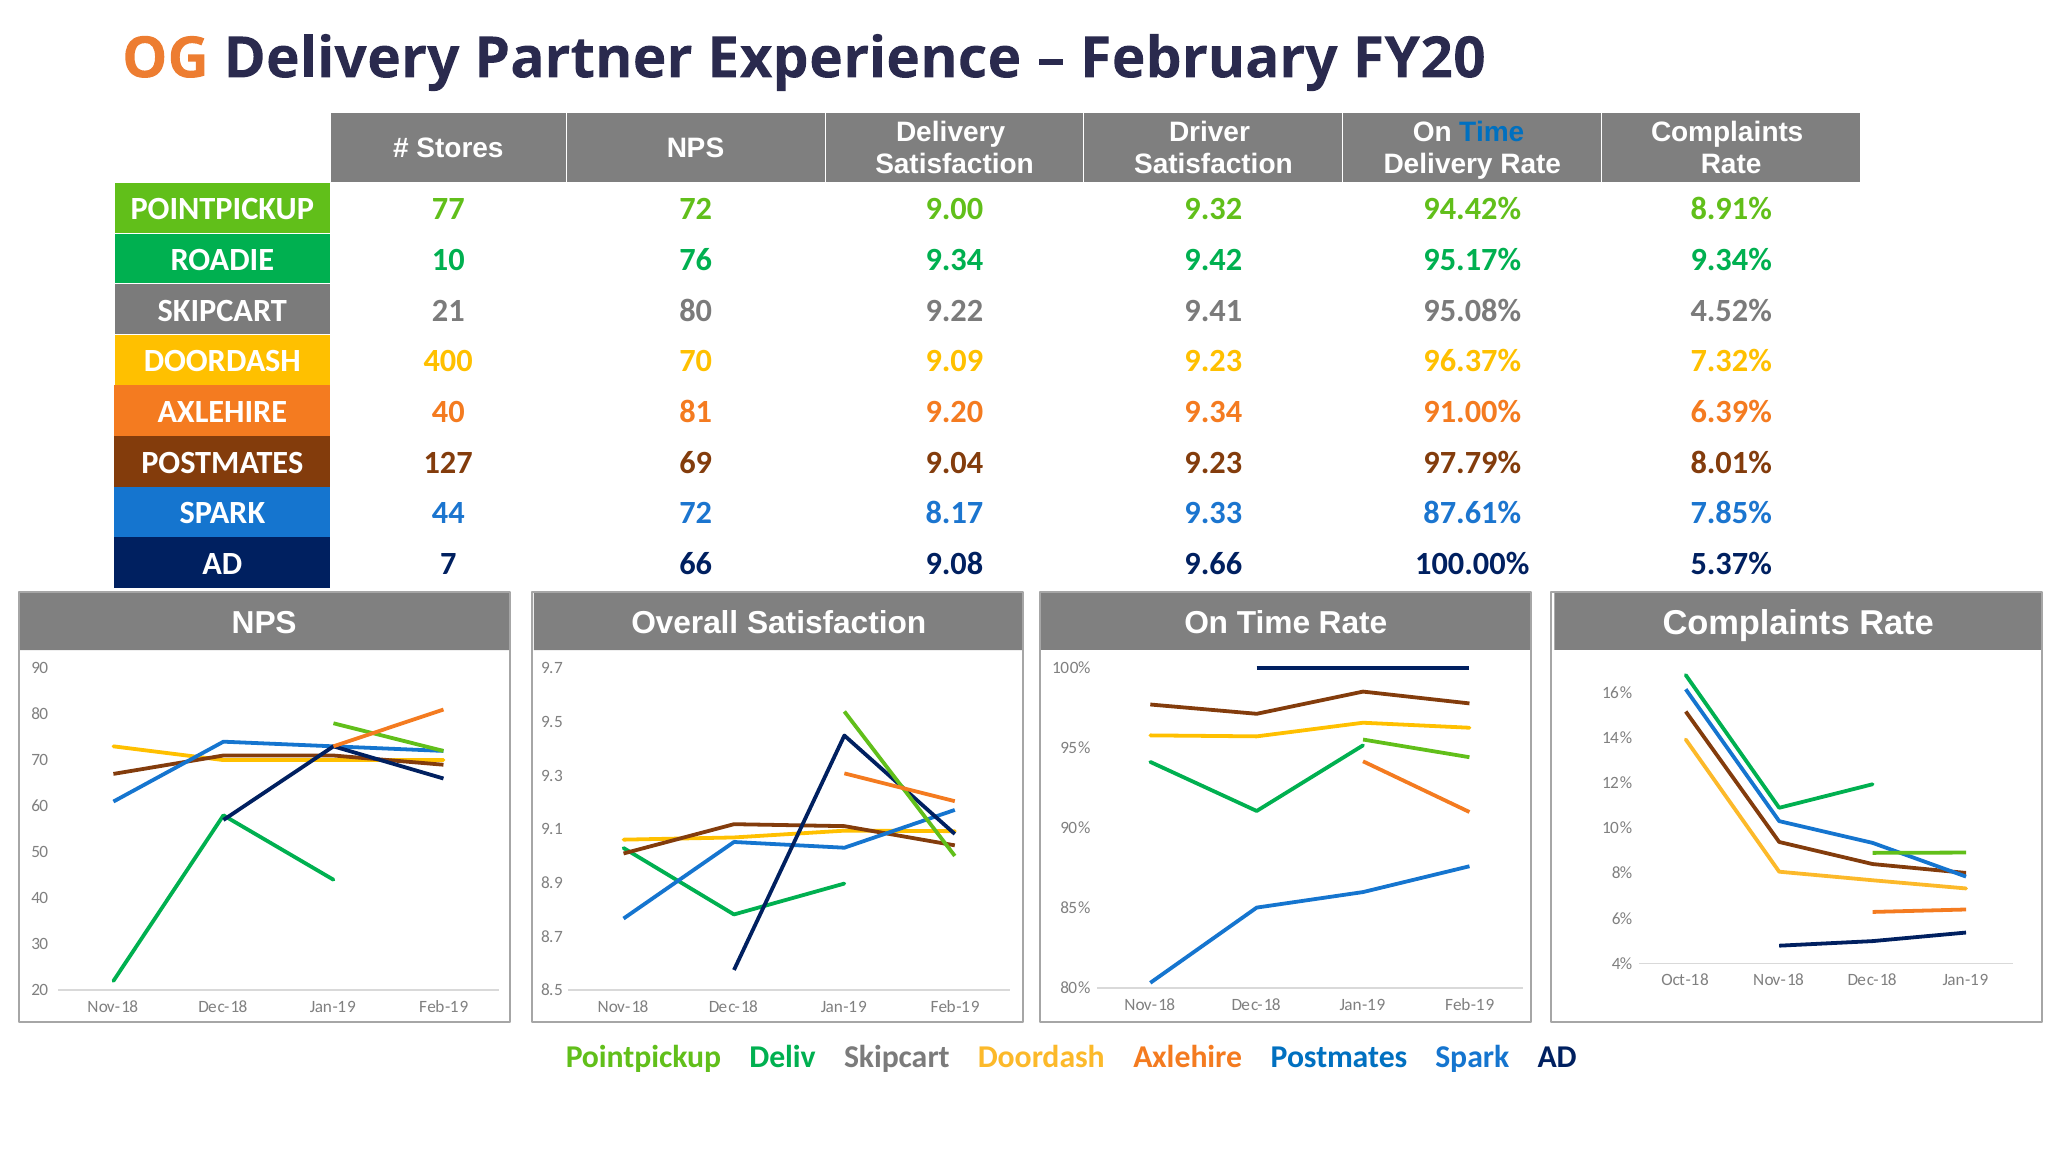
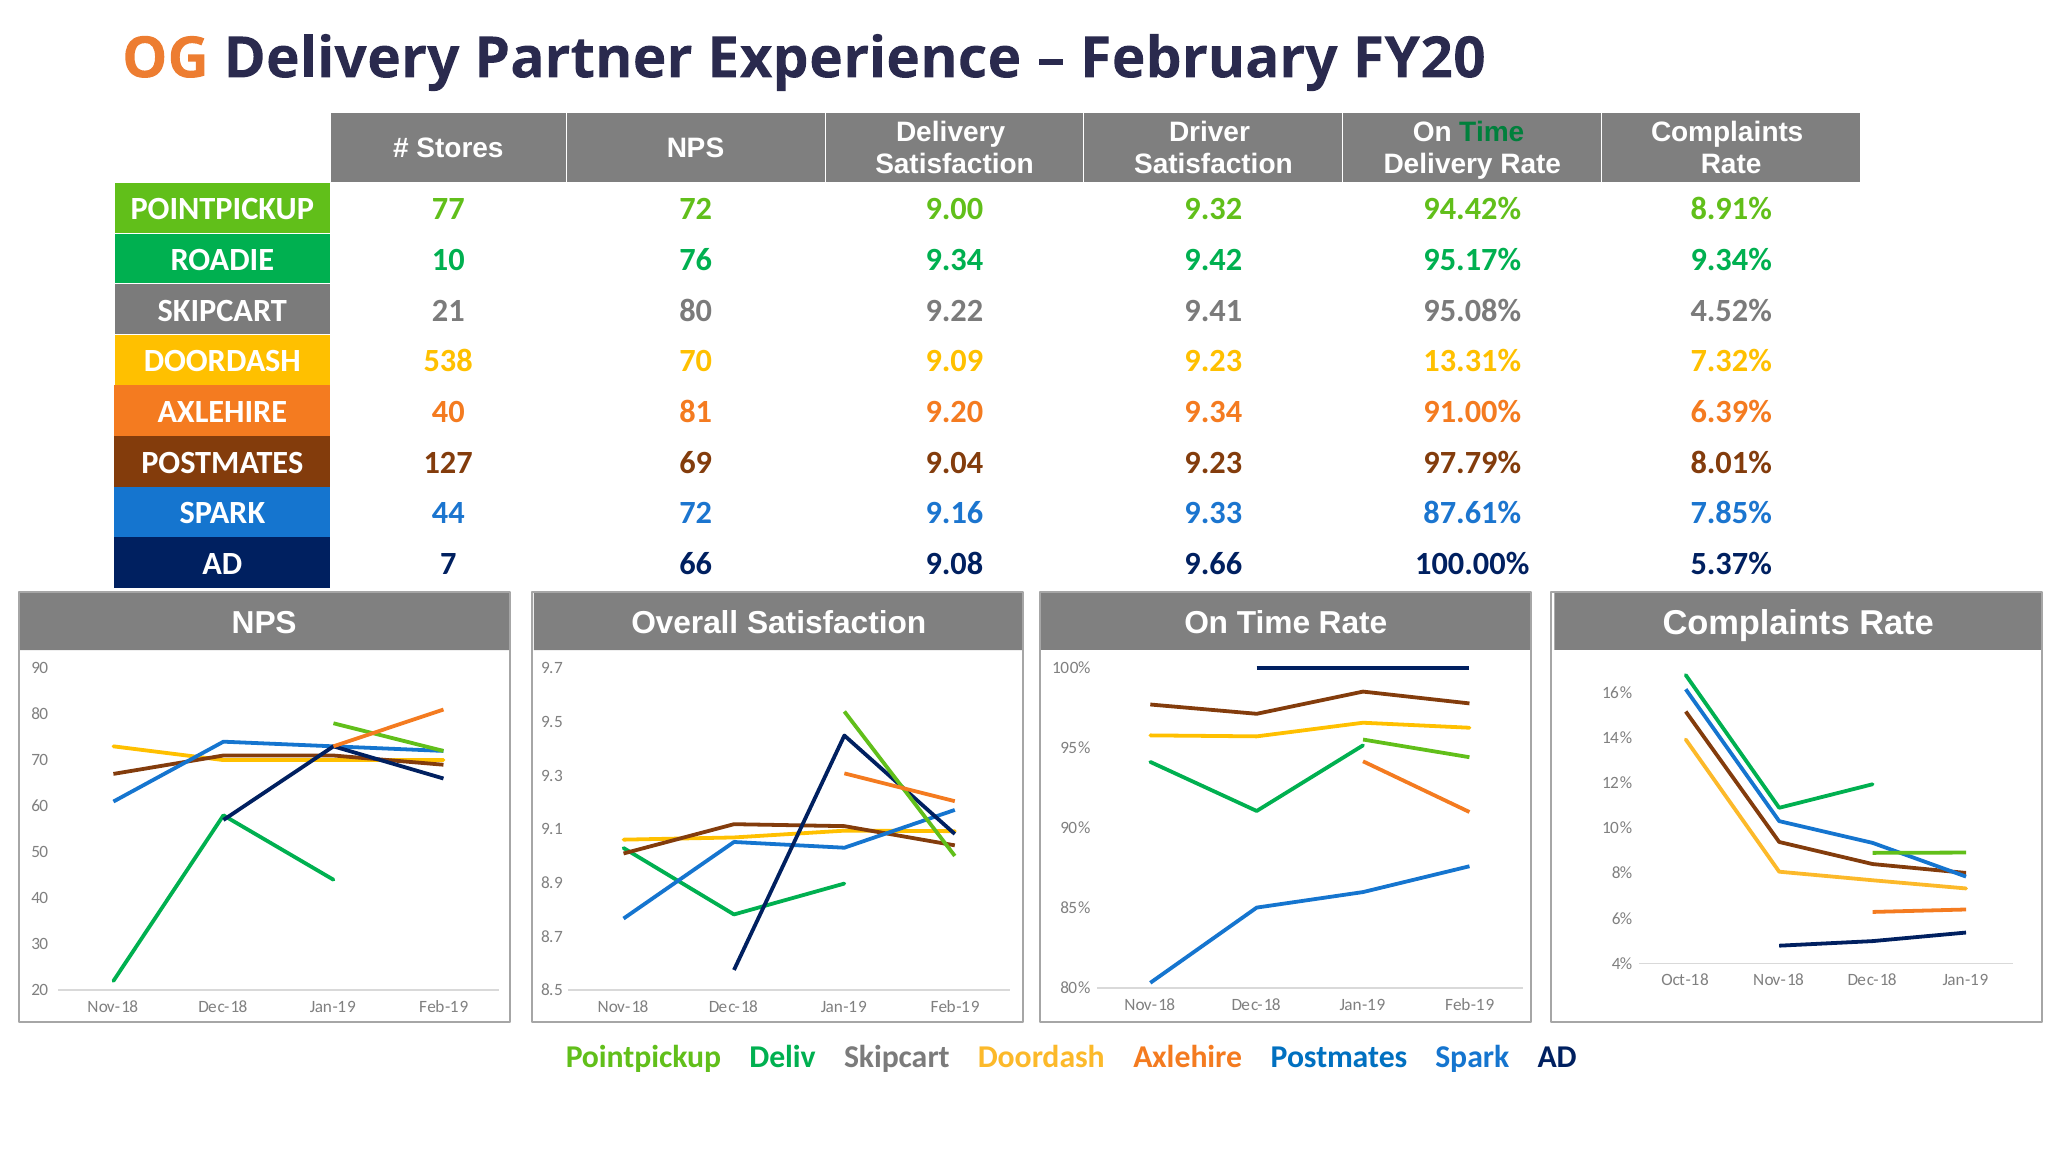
Time colour: blue -> green (1492, 133)
400: 400 -> 538 (448, 361)
96.37%: 96.37% -> 13.31% (1472, 361)
8.17: 8.17 -> 9.16 (954, 513)
